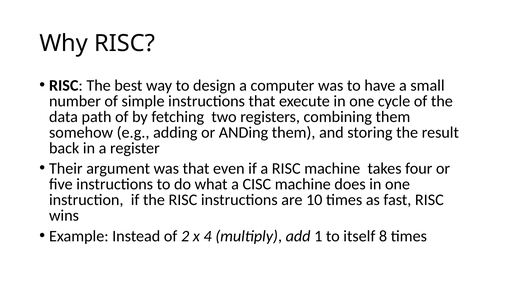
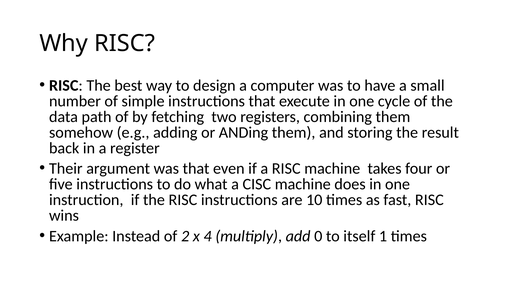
1: 1 -> 0 (318, 236)
8: 8 -> 1 (383, 236)
